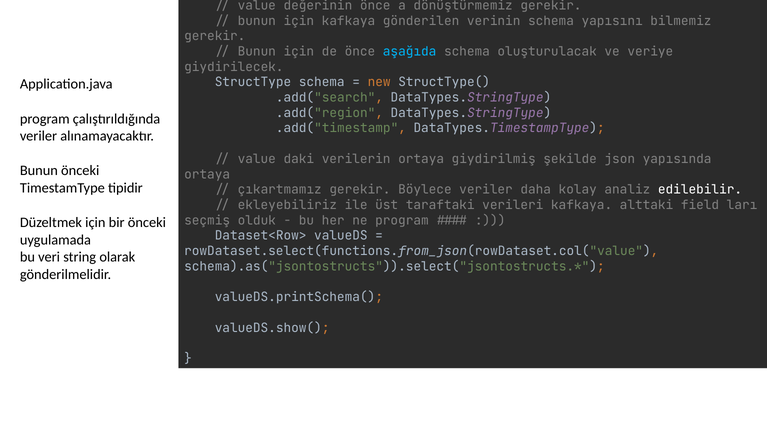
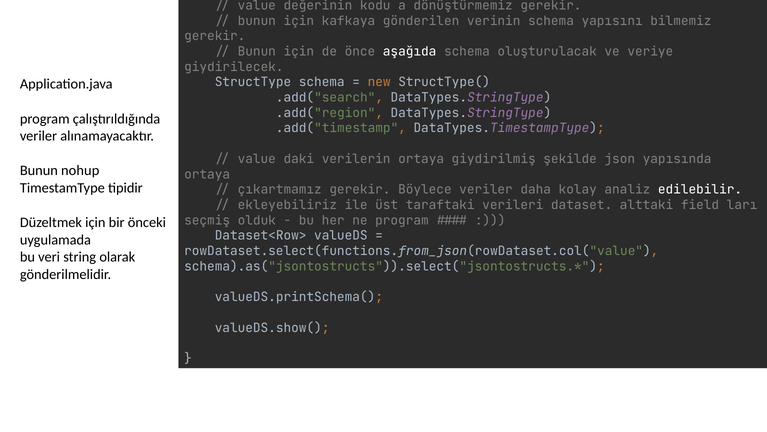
değerinin önce: önce -> kodu (375, 5)
aşağıda colour: light blue -> white (410, 51)
Bunun önceki: önceki -> nohup (80, 170)
verileri kafkaya: kafkaya -> dataset (582, 205)
